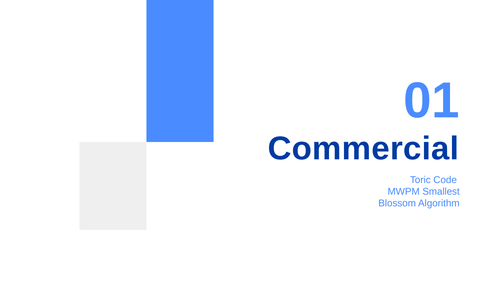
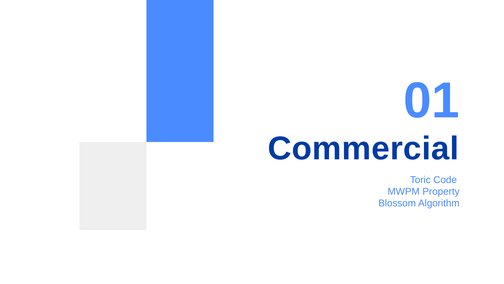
Smallest: Smallest -> Property (441, 191)
